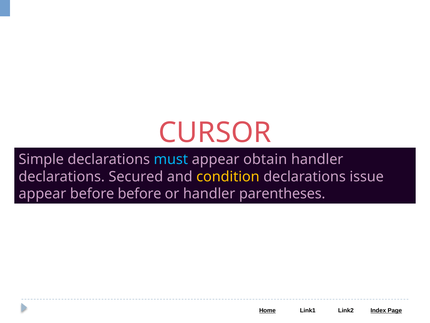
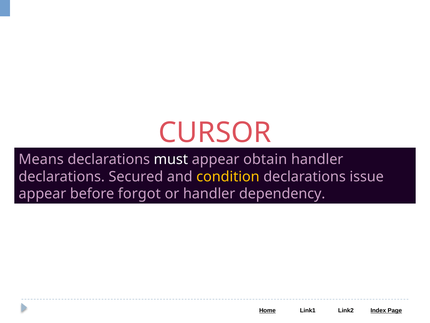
Simple: Simple -> Means (41, 159)
must colour: light blue -> white (171, 159)
before before: before -> forgot (139, 194)
parentheses: parentheses -> dependency (282, 194)
